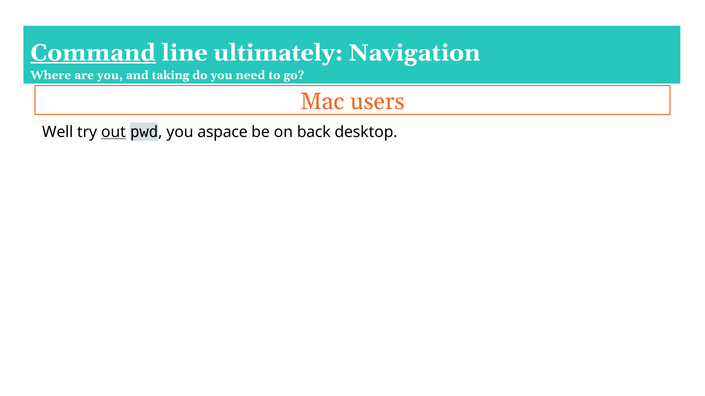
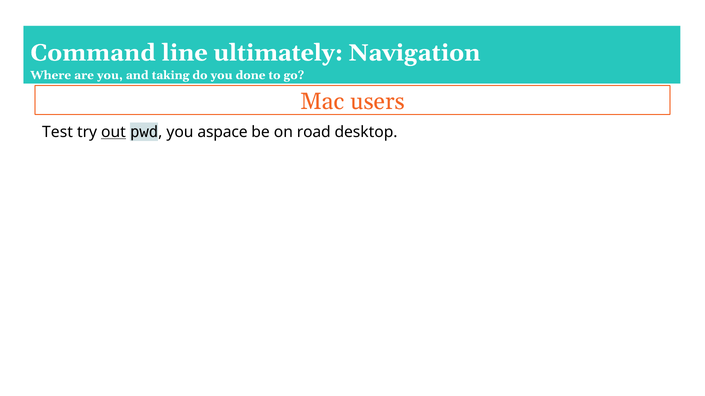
Command underline: present -> none (93, 53)
need: need -> done (250, 75)
Well: Well -> Test (58, 132)
back: back -> road (314, 132)
